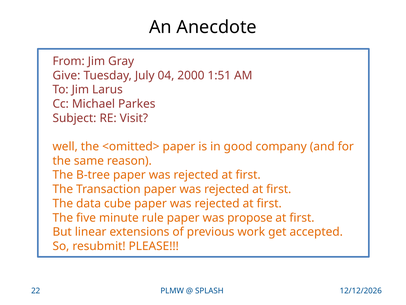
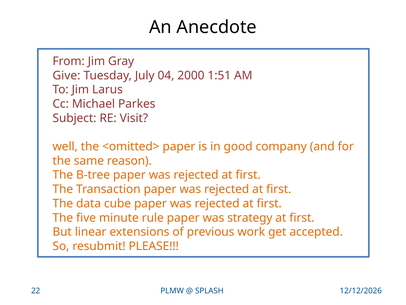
propose: propose -> strategy (250, 217)
